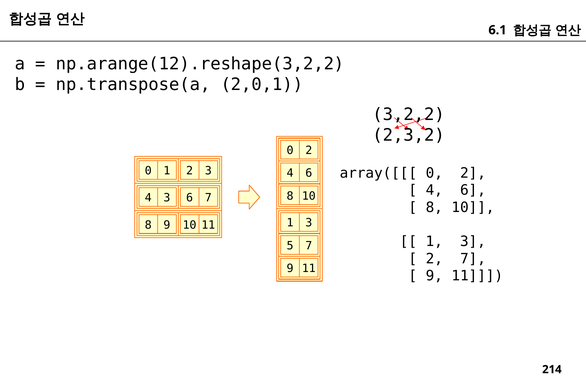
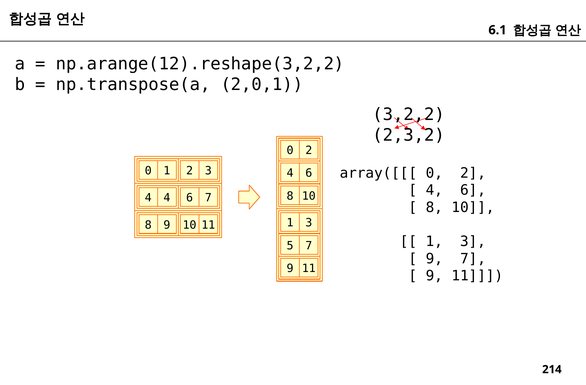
4 3: 3 -> 4 (167, 198)
2: 2 -> 9 (434, 259)
